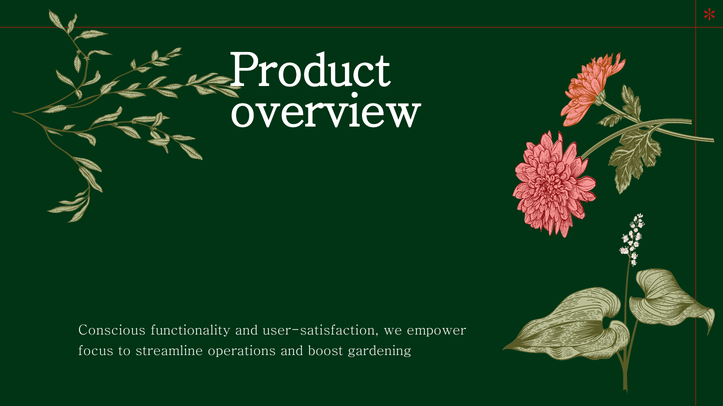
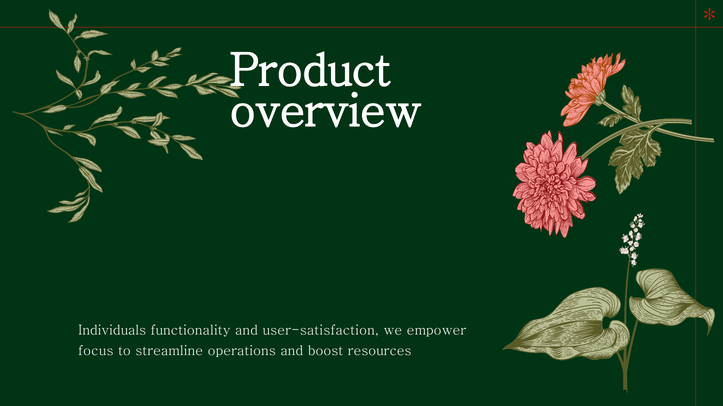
Conscious: Conscious -> Individuals (112, 331)
gardening: gardening -> resources (380, 351)
